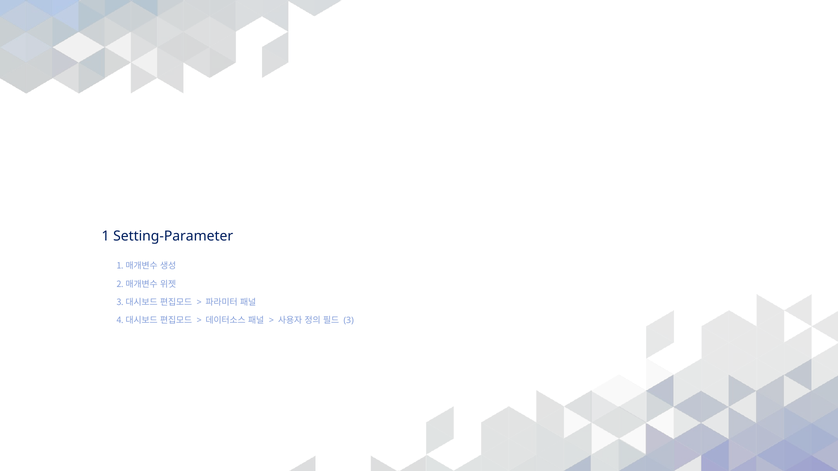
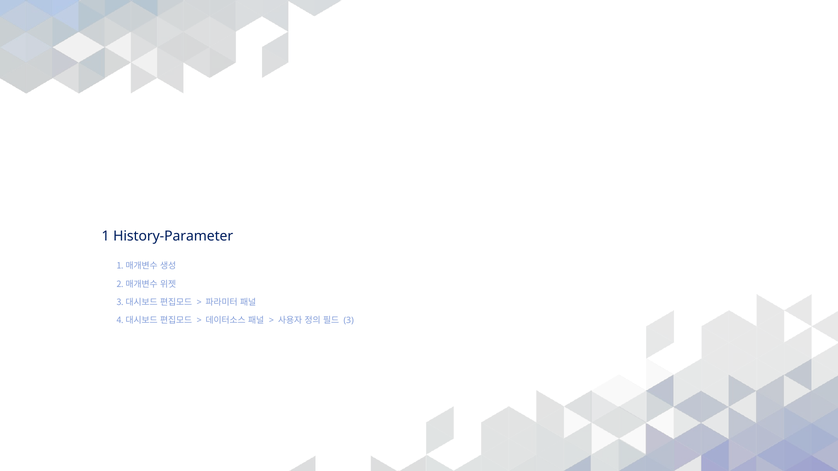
Setting-Parameter: Setting-Parameter -> History-Parameter (173, 236)
